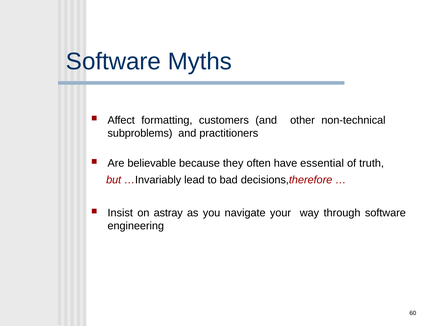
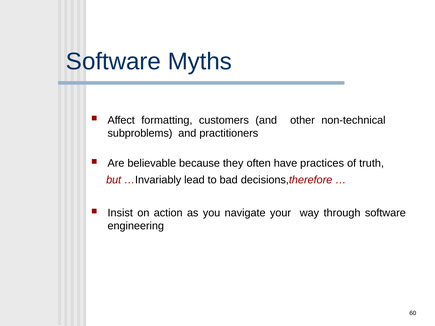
essential: essential -> practices (322, 163)
astray: astray -> action (168, 213)
